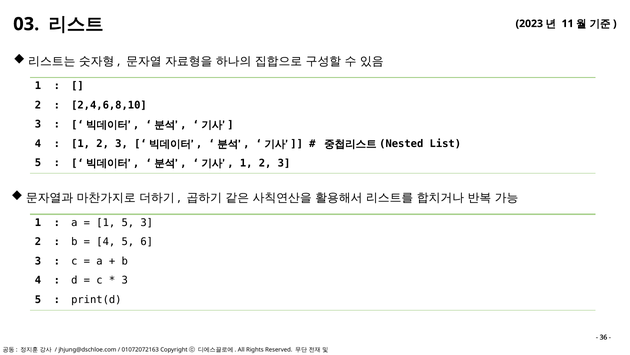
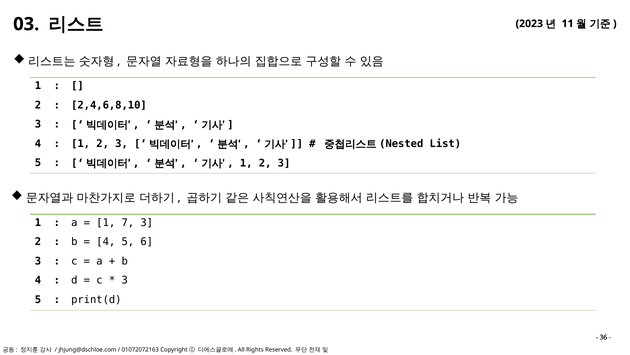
1 5: 5 -> 7 (128, 222)
